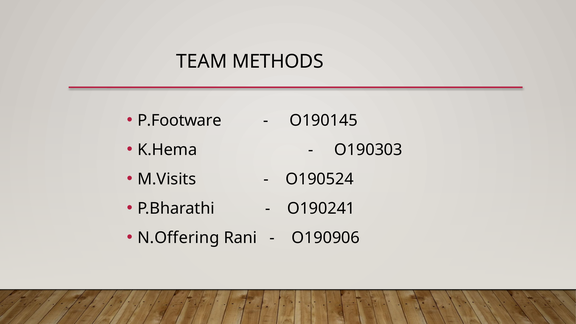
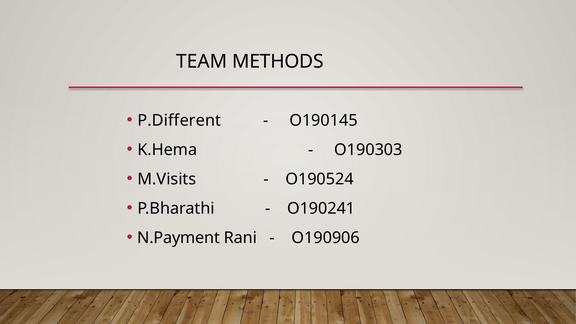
P.Footware: P.Footware -> P.Different (179, 120)
N.Offering: N.Offering -> N.Payment (179, 238)
